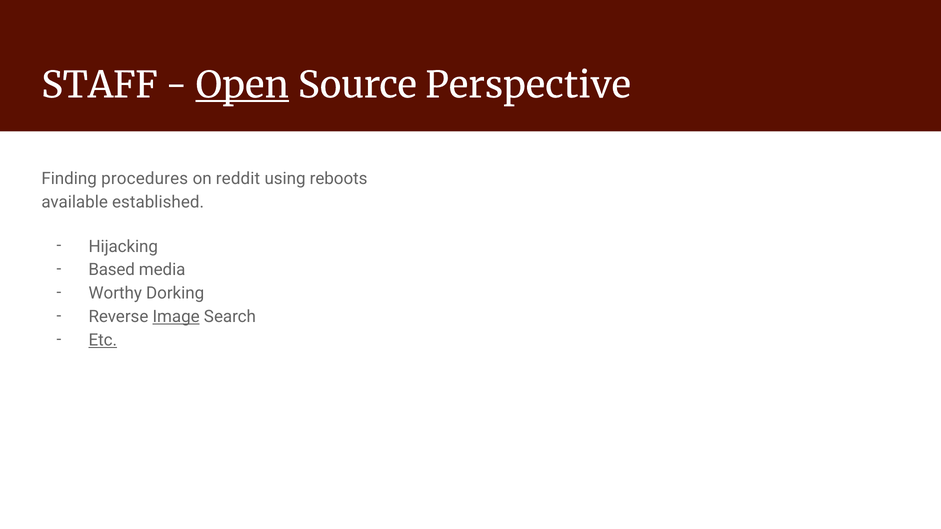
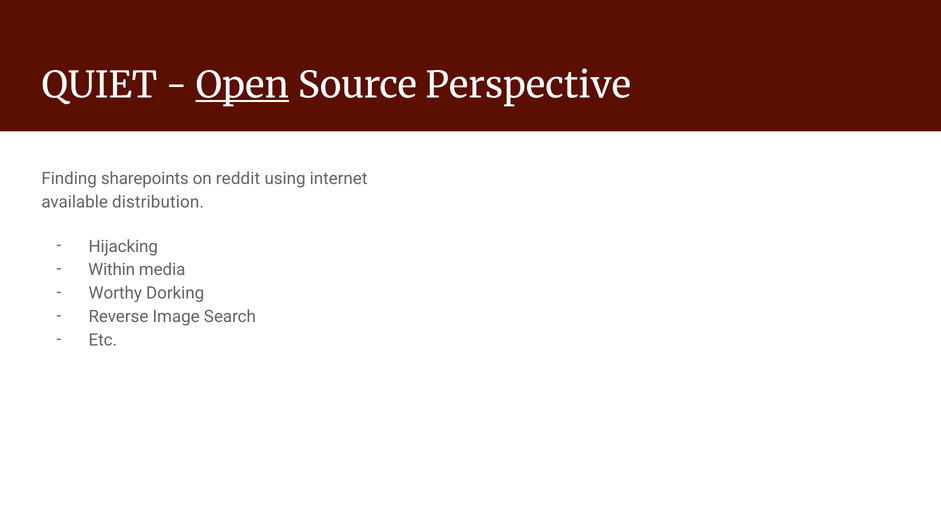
STAFF: STAFF -> QUIET (99, 85)
procedures: procedures -> sharepoints (145, 179)
reboots: reboots -> internet (339, 179)
established: established -> distribution (158, 202)
Based: Based -> Within (112, 270)
Image underline: present -> none (176, 317)
Etc underline: present -> none (103, 340)
